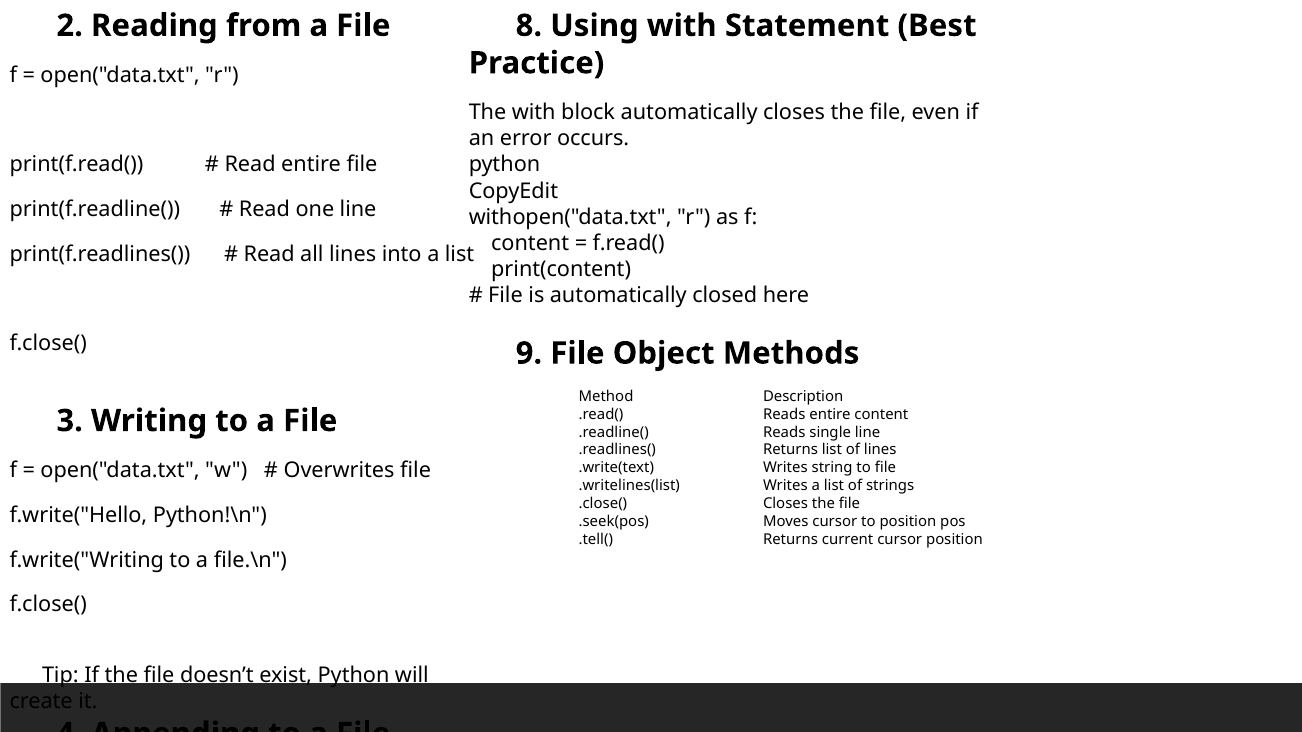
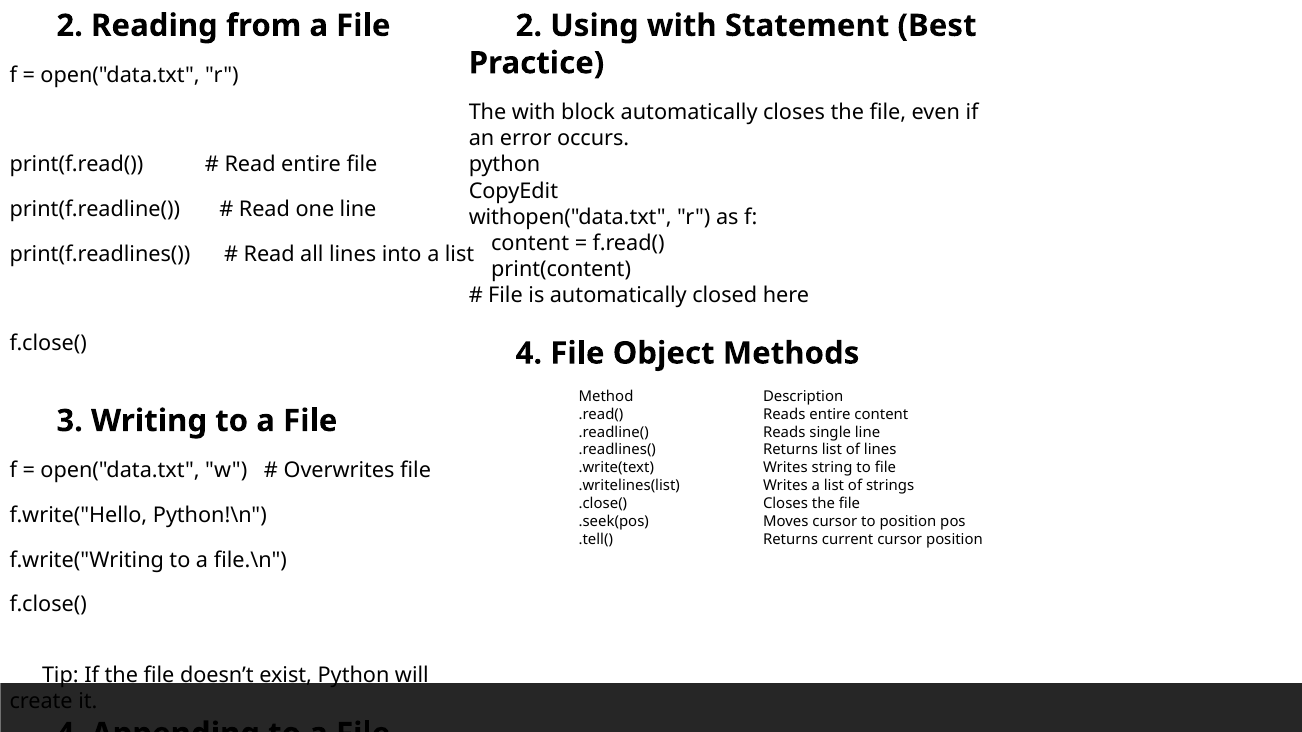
8: 8 -> 2 (529, 26)
9: 9 -> 4 (529, 353)
